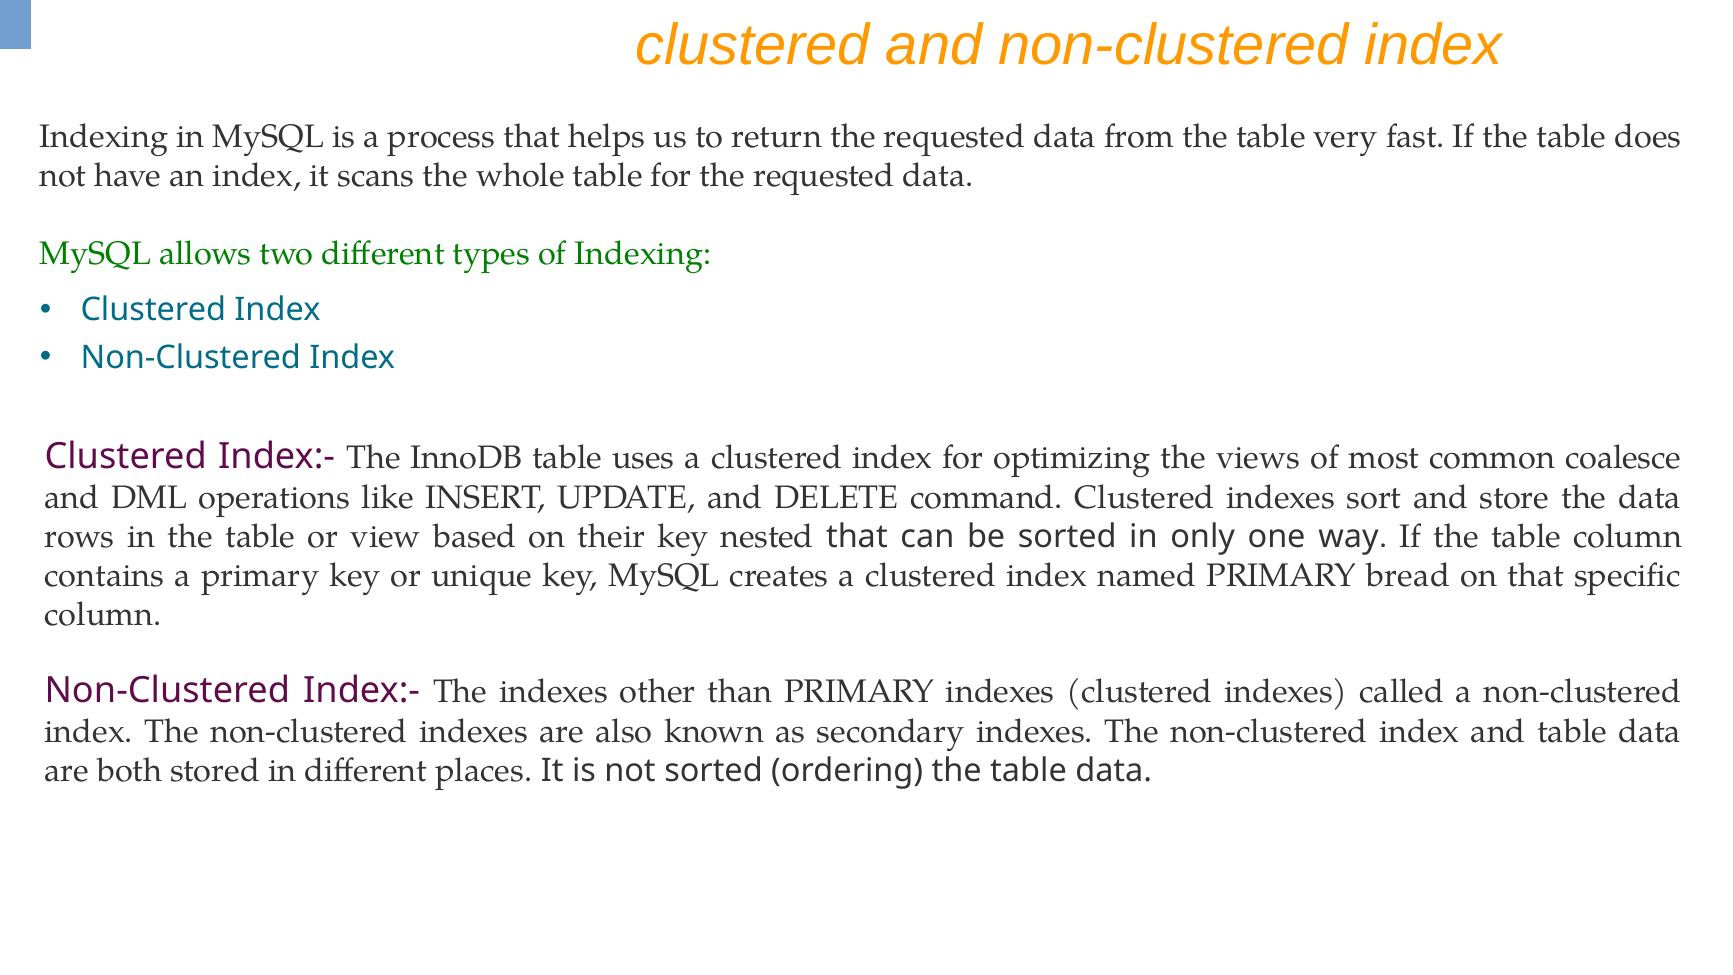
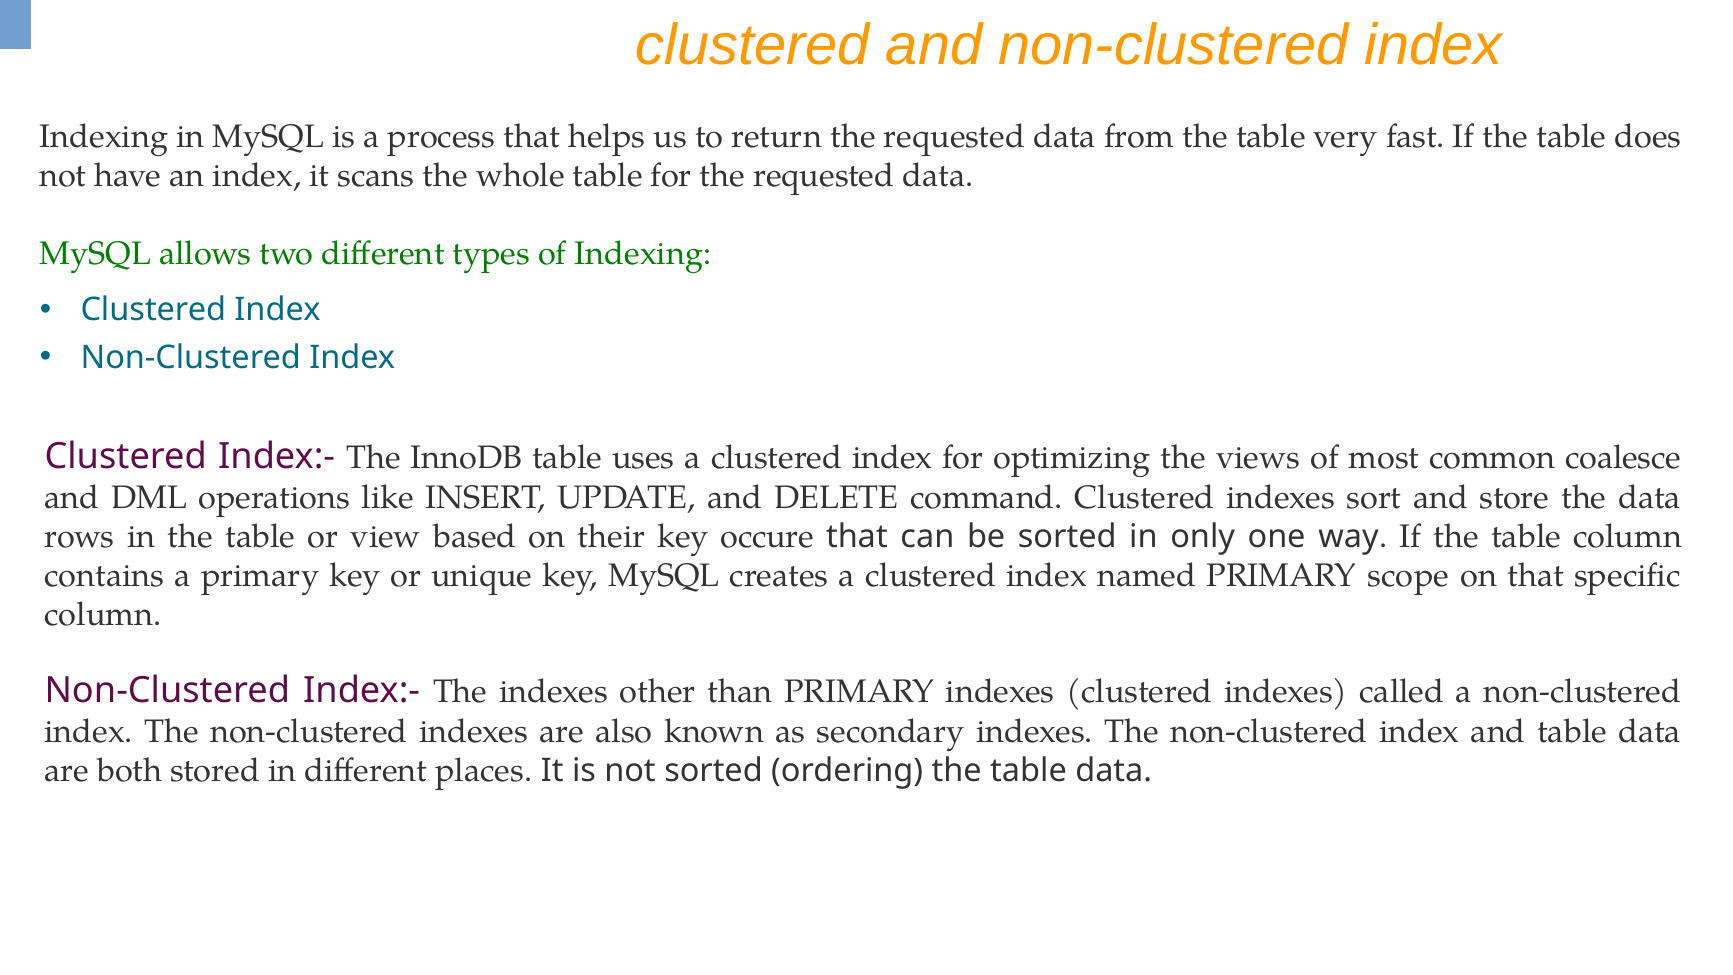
nested: nested -> occure (767, 536)
bread: bread -> scope (1408, 575)
